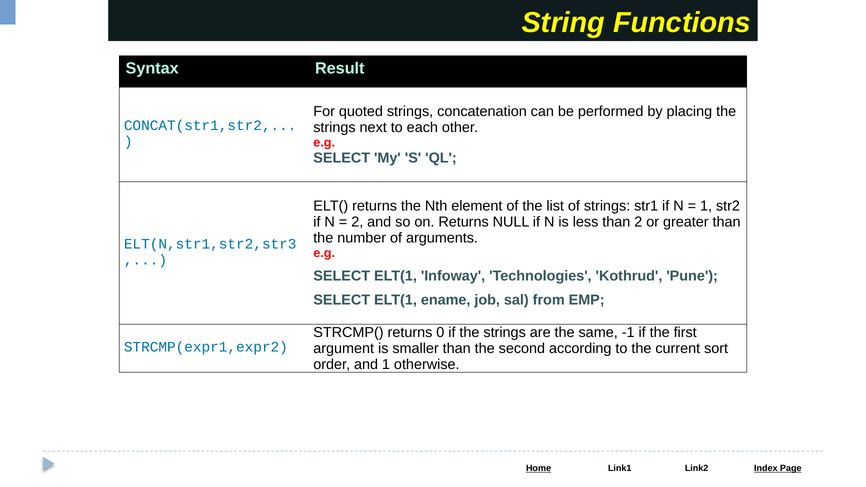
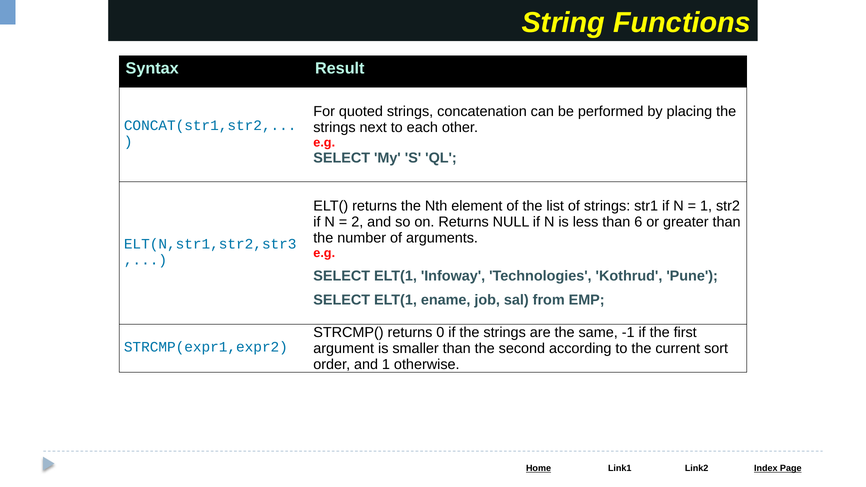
than 2: 2 -> 6 (638, 222)
